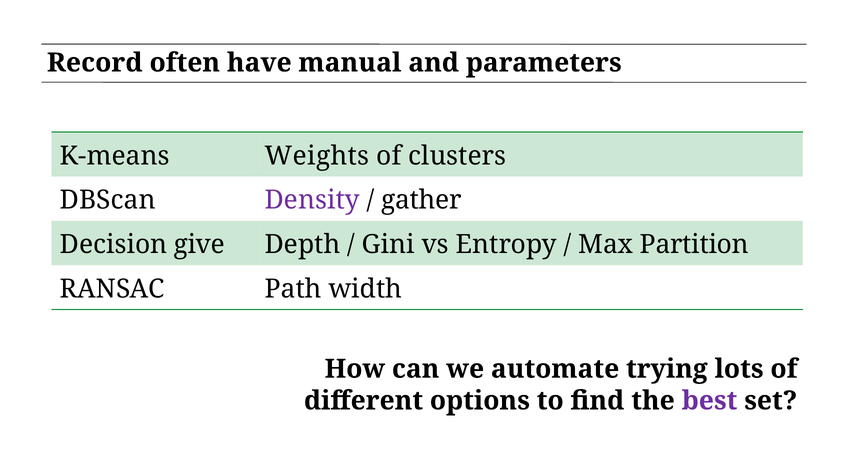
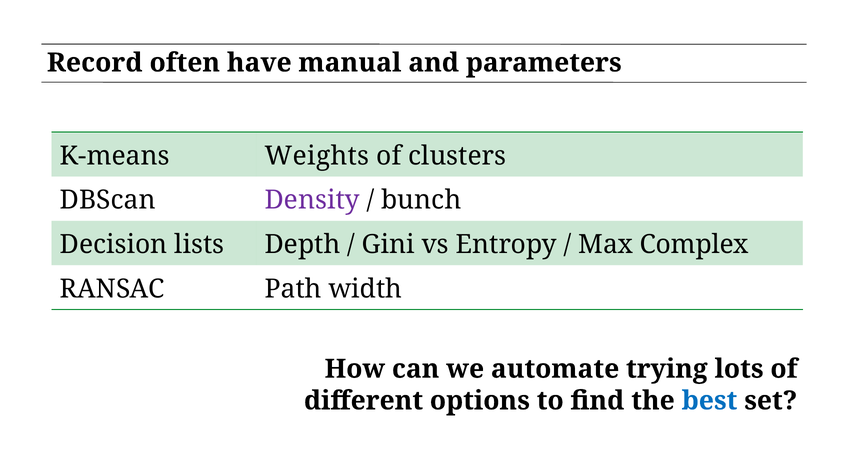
gather: gather -> bunch (421, 200)
give: give -> lists (199, 245)
Partition: Partition -> Complex (694, 245)
best colour: purple -> blue (709, 401)
